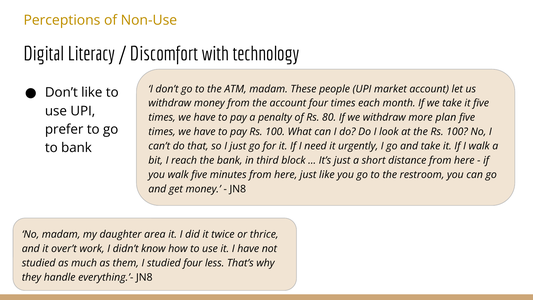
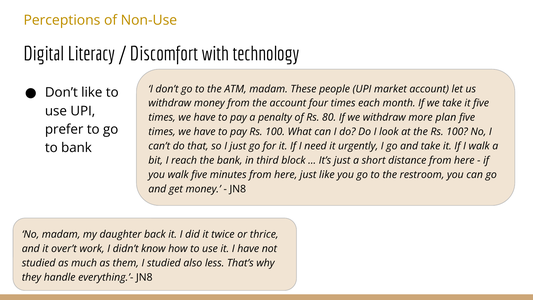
area: area -> back (155, 234)
studied four: four -> also (193, 263)
